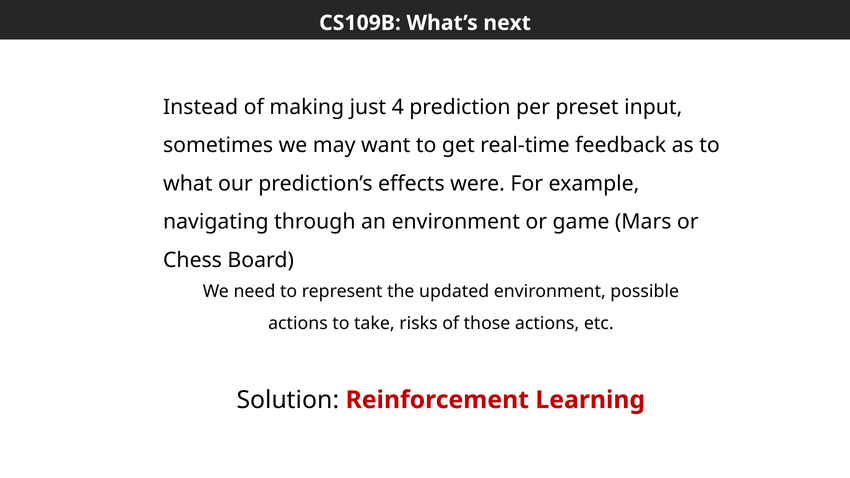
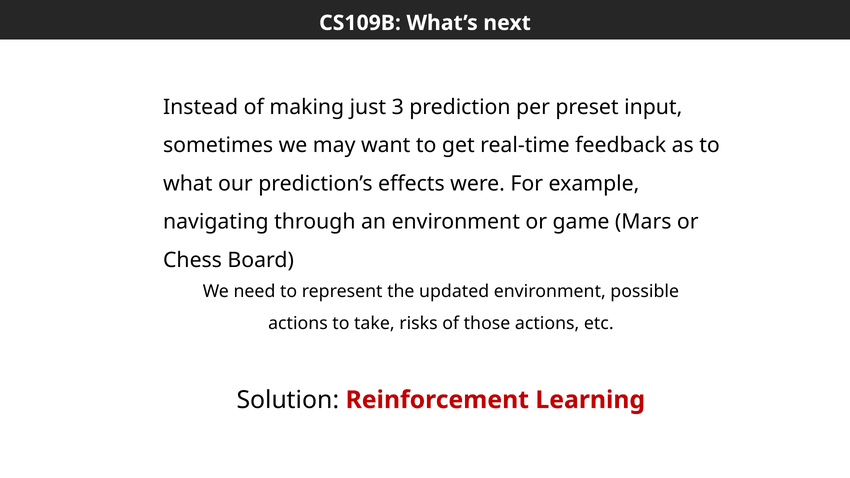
4: 4 -> 3 (398, 107)
